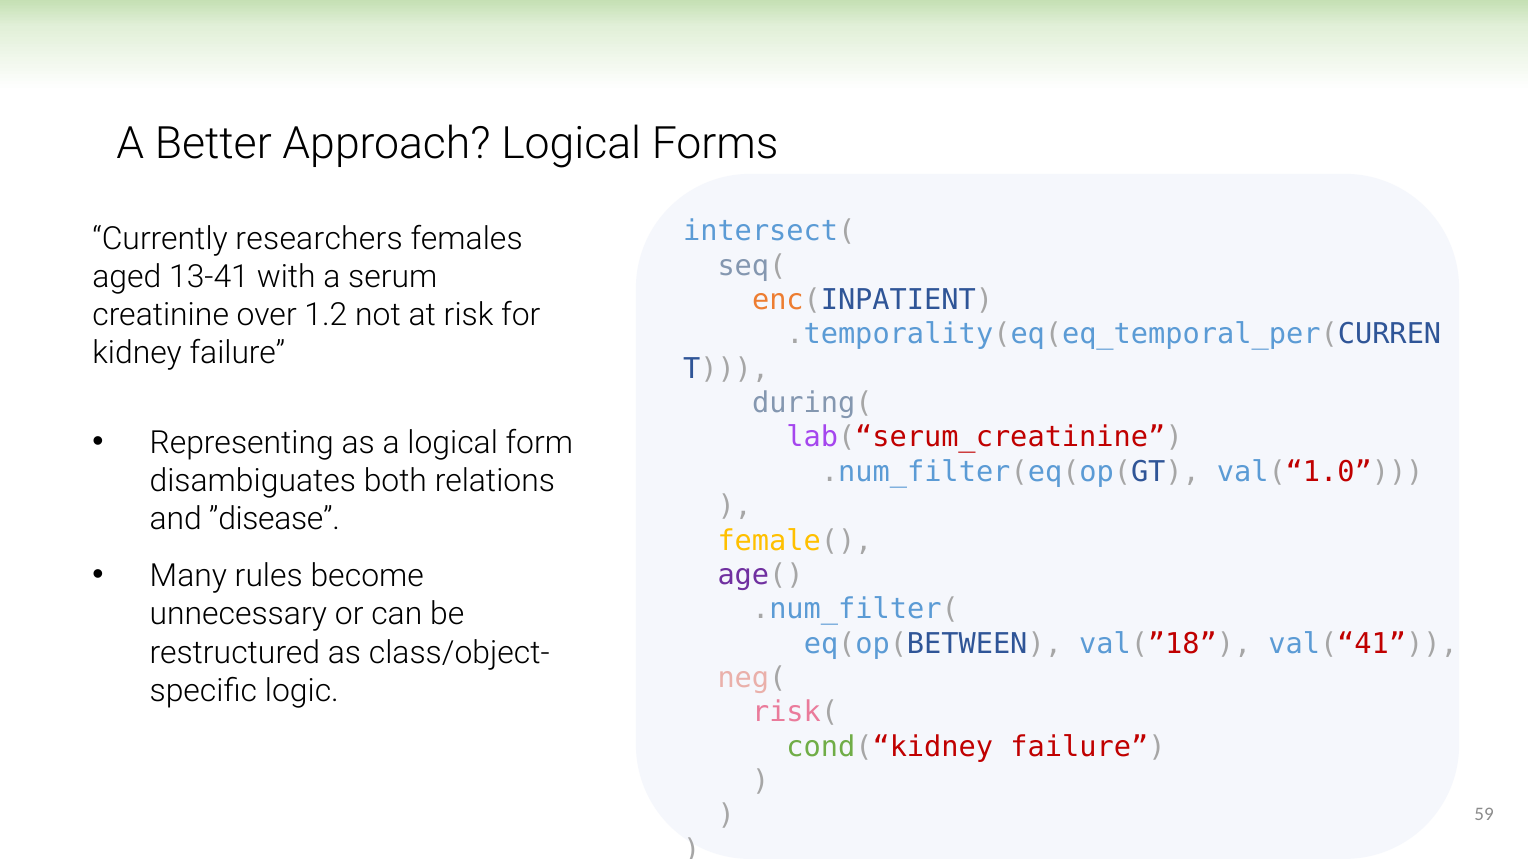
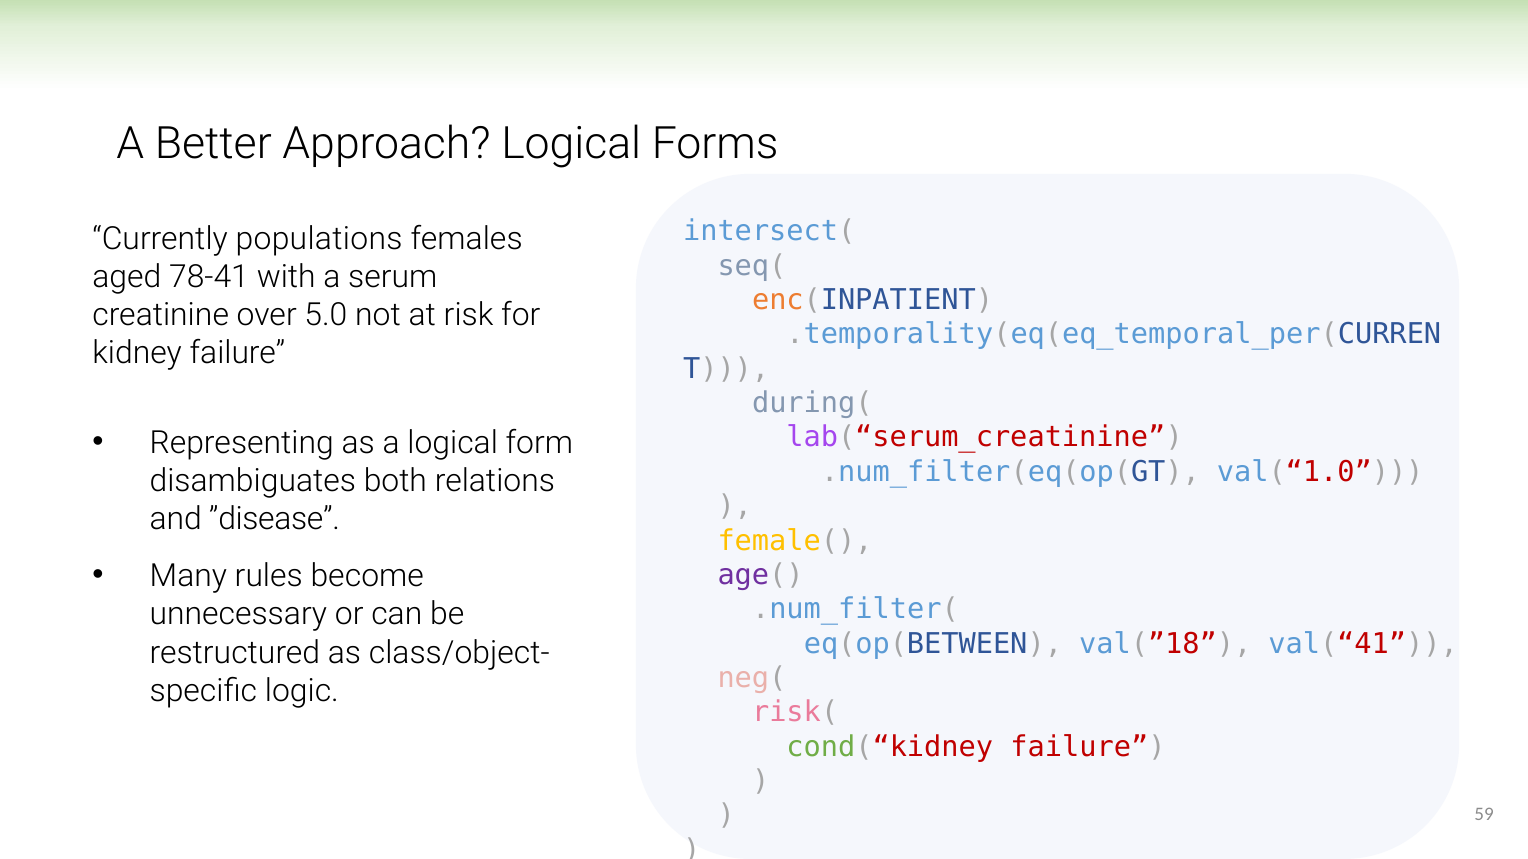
researchers: researchers -> populations (319, 239)
13-41: 13-41 -> 78-41 (209, 277)
1.2: 1.2 -> 5.0 (326, 315)
